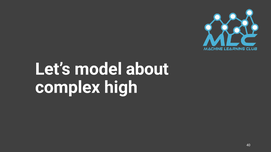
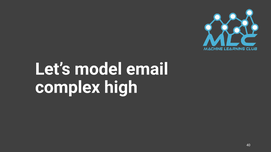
about: about -> email (147, 69)
